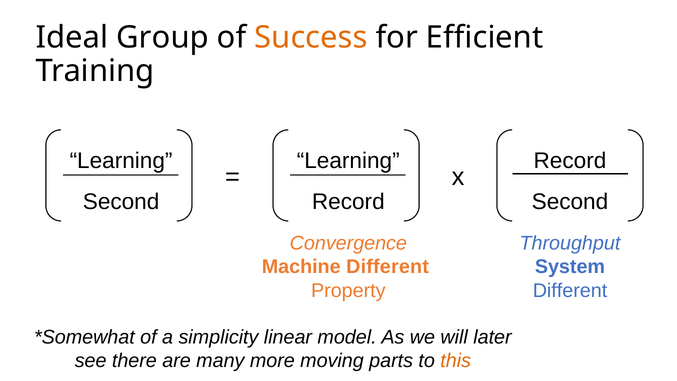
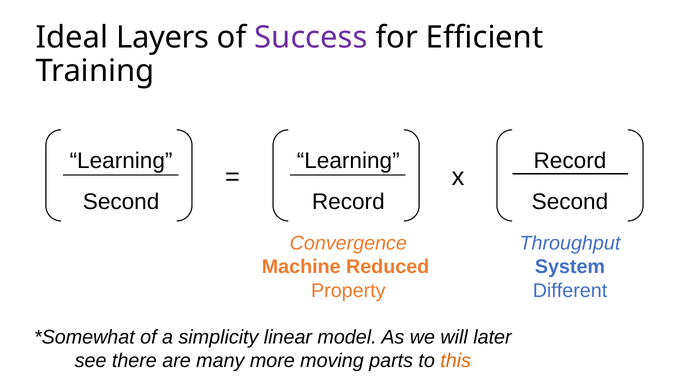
Group: Group -> Layers (163, 38)
Success colour: orange -> purple (311, 38)
Machine Different: Different -> Reduced (388, 267)
